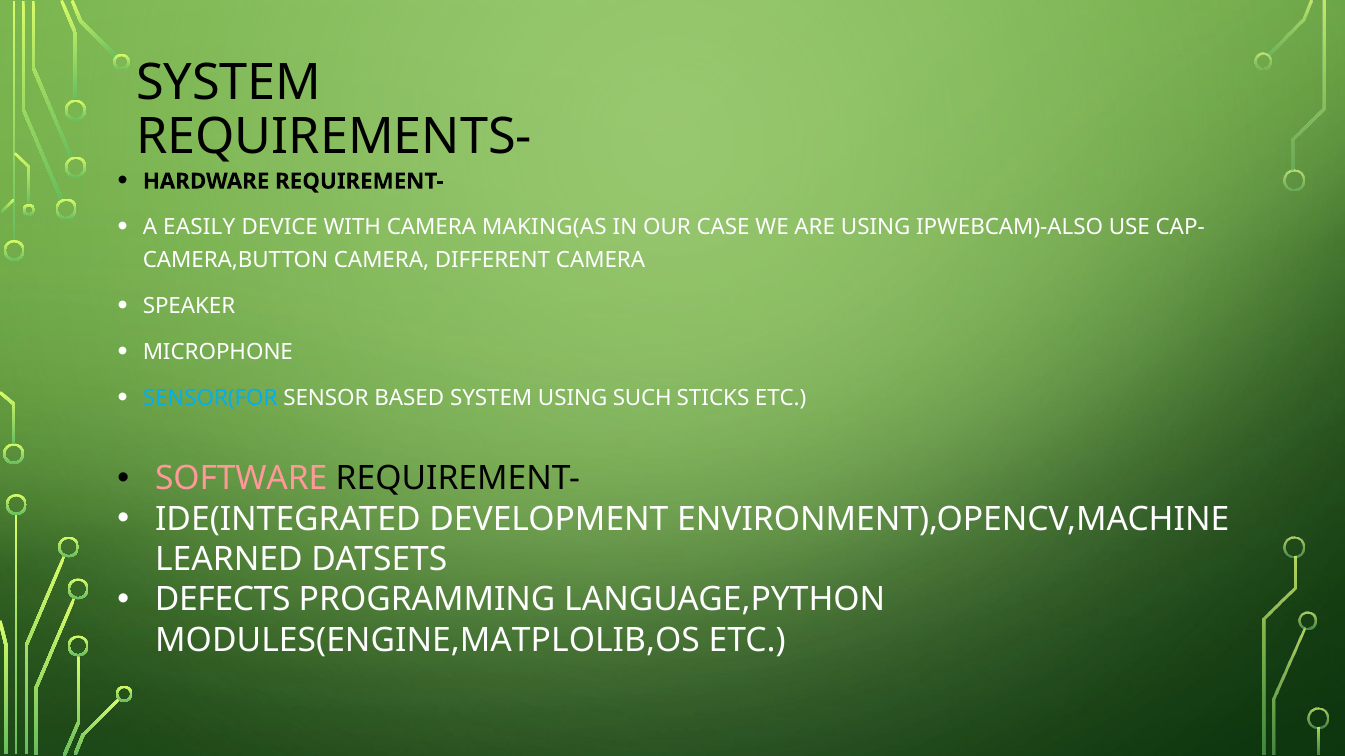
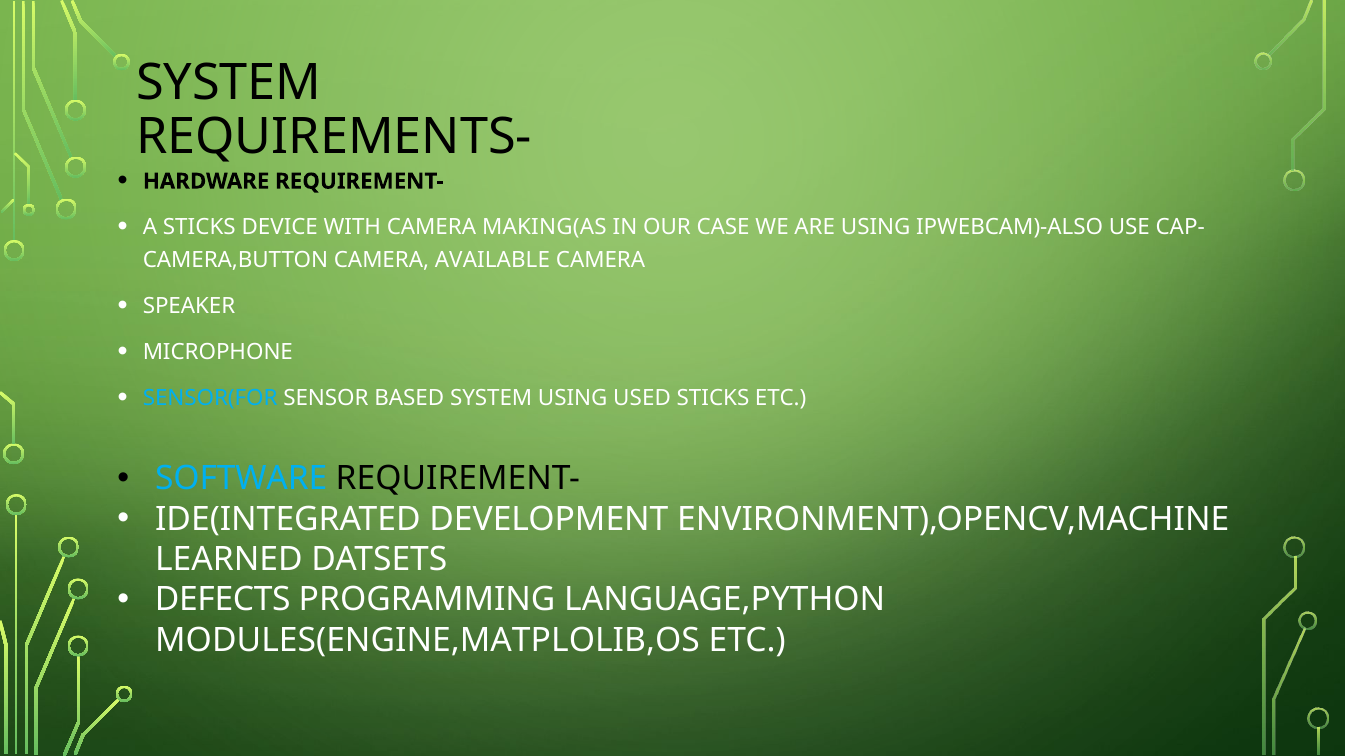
A EASILY: EASILY -> STICKS (199, 228)
DIFFERENT: DIFFERENT -> AVAILABLE (492, 260)
SUCH: SUCH -> USED (642, 399)
SOFTWARE colour: pink -> light blue (241, 479)
